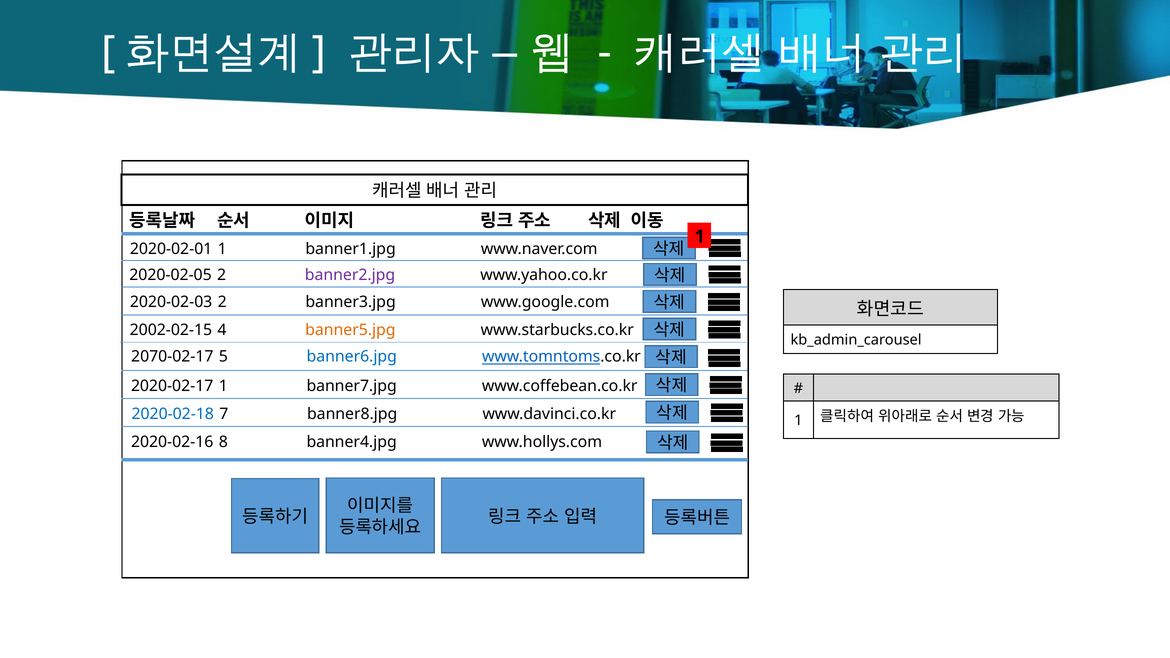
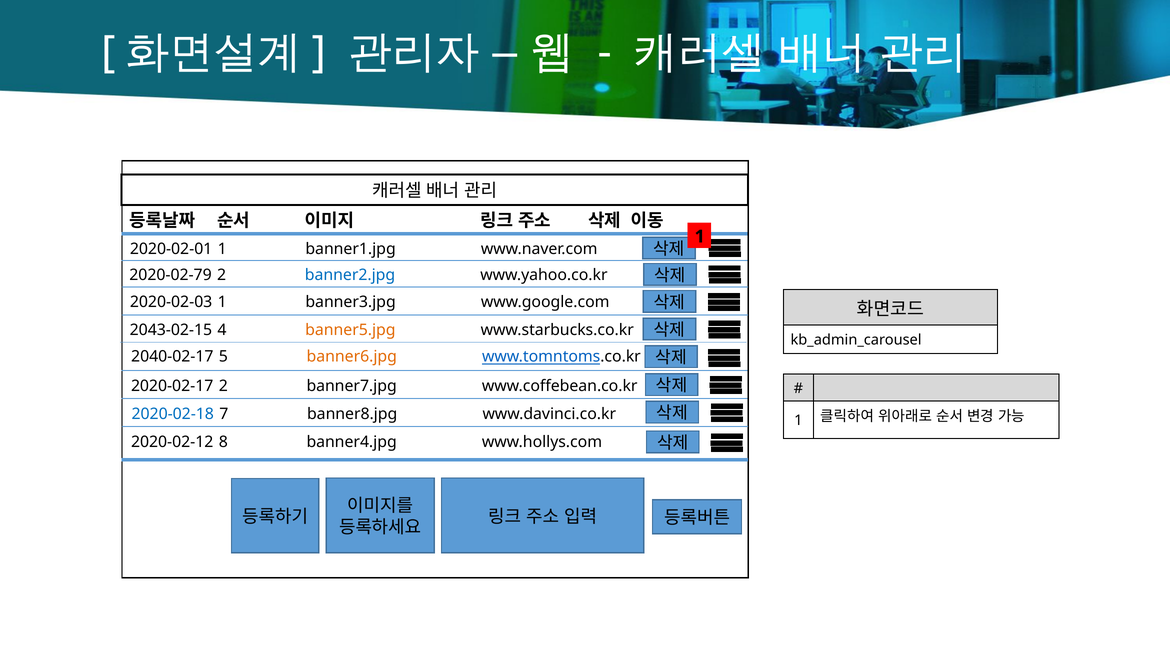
2020-02-05: 2020-02-05 -> 2020-02-79 (171, 275)
banner2.jpg colour: purple -> blue (350, 275)
2020-02-03 2: 2 -> 1 (222, 302)
2002-02-15: 2002-02-15 -> 2043-02-15 (171, 330)
2070-02-17: 2070-02-17 -> 2040-02-17 (172, 357)
banner6.jpg colour: blue -> orange (352, 357)
2020-02-17 1: 1 -> 2 (223, 386)
2020-02-16: 2020-02-16 -> 2020-02-12 (172, 442)
